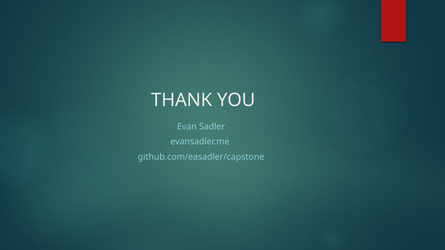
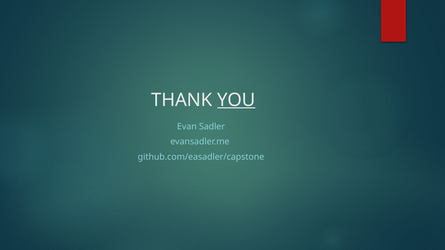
YOU underline: none -> present (236, 100)
